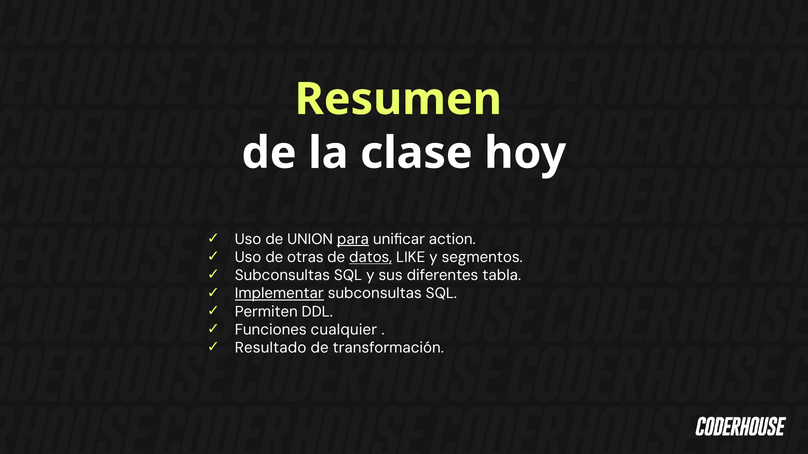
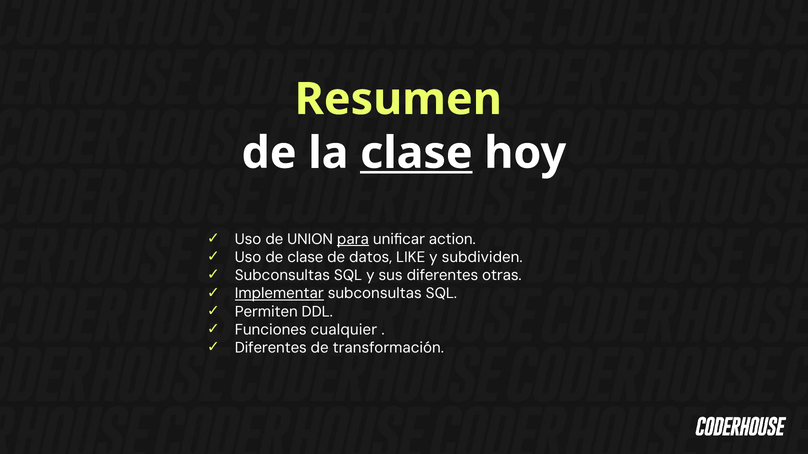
clase underline: none -> present (416, 153)
de otras: otras -> clase (305, 258)
datos underline: present -> none (371, 258)
segmentos: segmentos -> subdividen (482, 258)
tabla: tabla -> otras (502, 276)
Resultado: Resultado -> Diferentes (271, 348)
